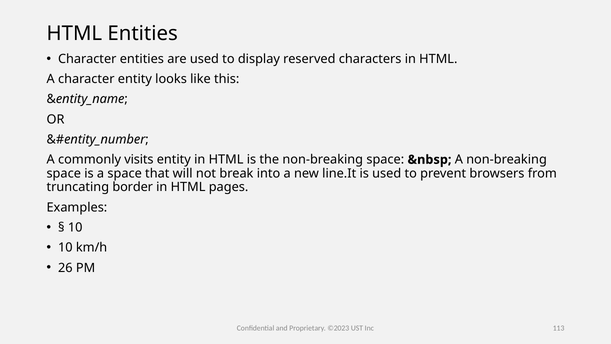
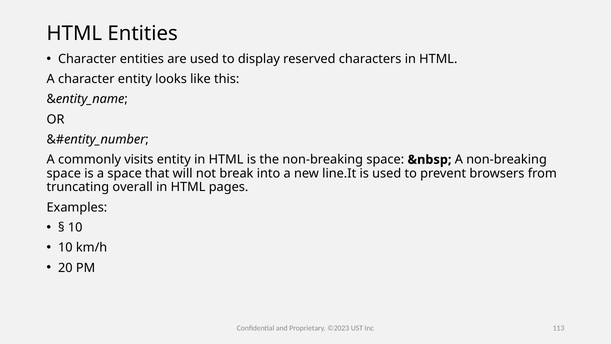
border: border -> overall (133, 187)
26: 26 -> 20 (65, 268)
